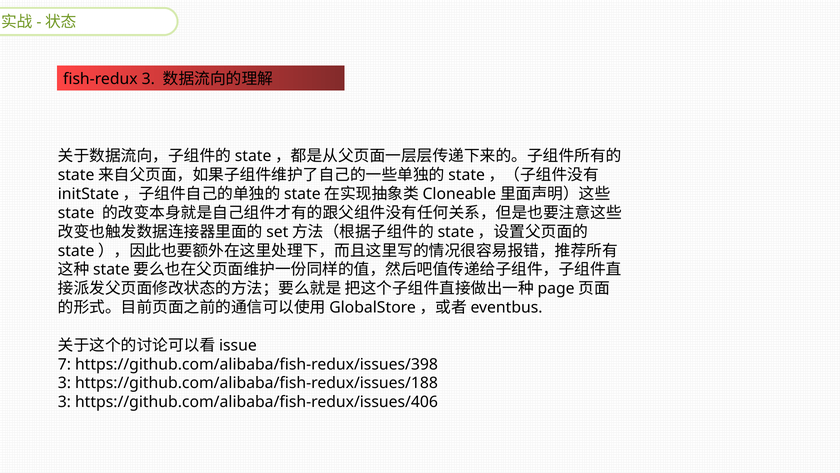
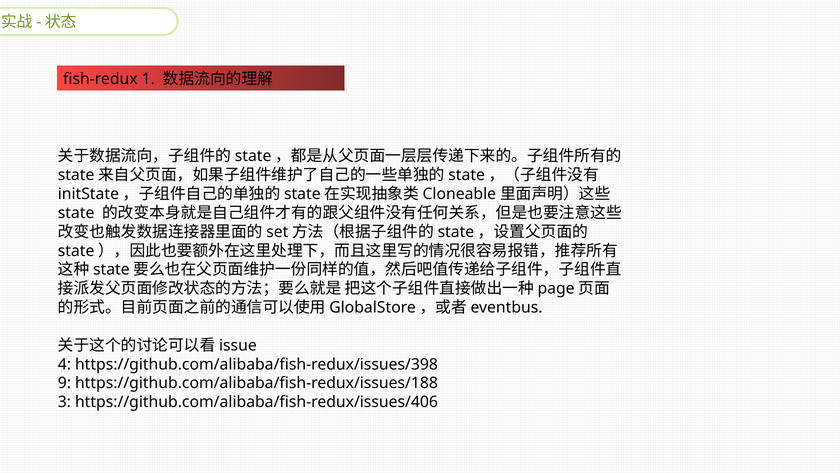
fish-redux 3: 3 -> 1 (148, 79)
7: 7 -> 4 (64, 364)
3: 3 -> 9 (64, 383)
